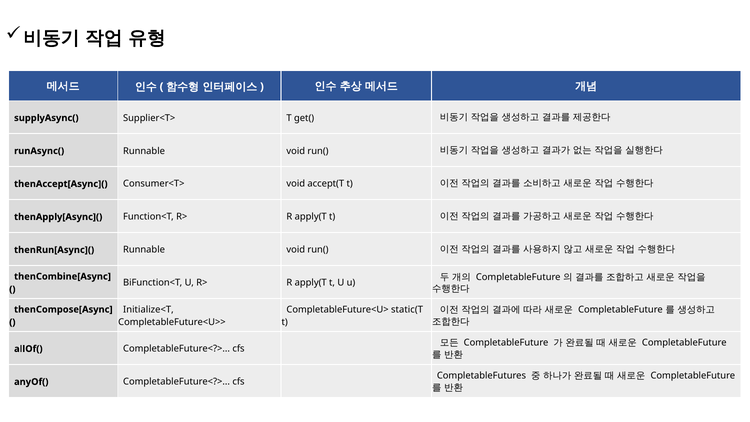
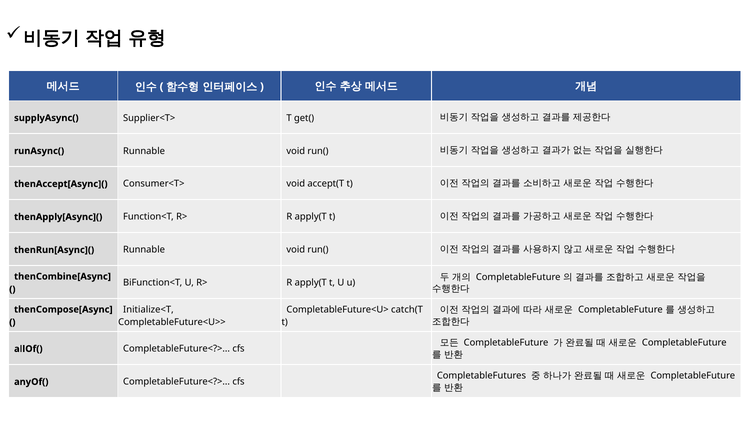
static(T: static(T -> catch(T (407, 309)
